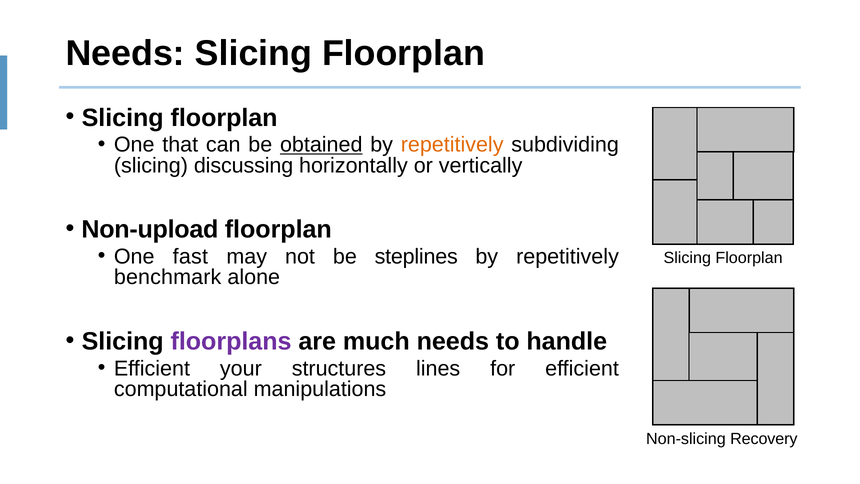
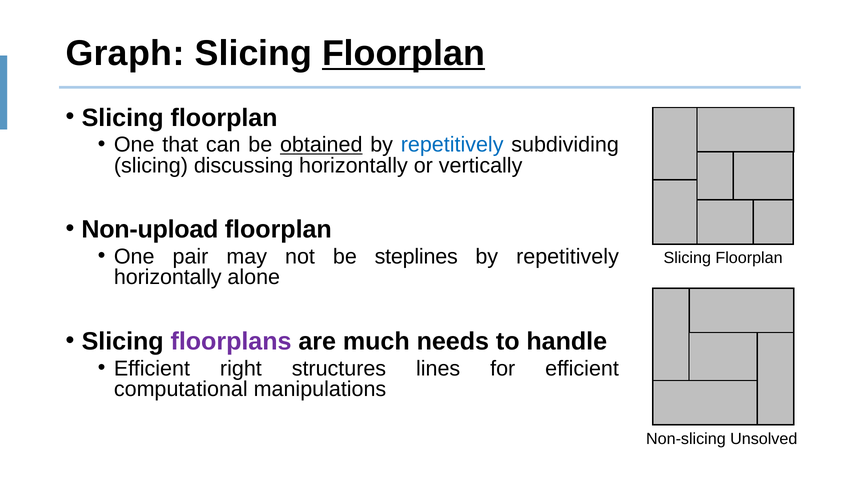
Needs: Needs -> Graph (125, 54)
Floorplan underline: none -> present (403, 54)
repetitively colour: orange -> blue (452, 145)
fast: fast -> pair (190, 257)
benchmark: benchmark -> horizontally (168, 277)
your: your -> right (241, 368)
Recovery: Recovery -> Unsolved (764, 438)
